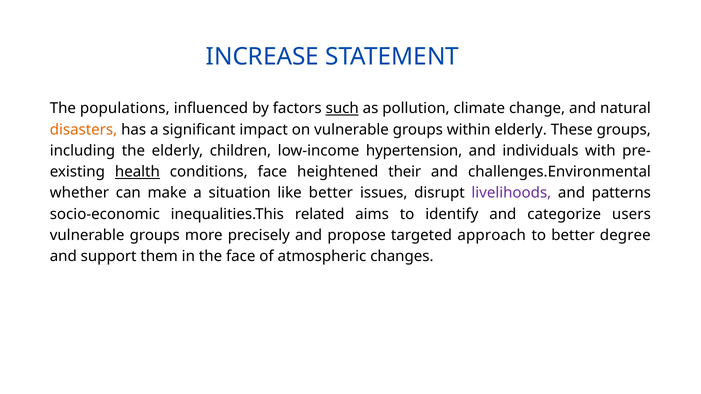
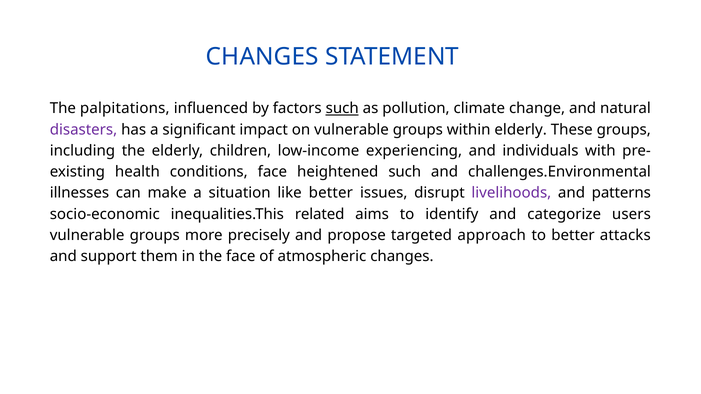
INCREASE: INCREASE -> CHANGES (262, 57)
populations: populations -> palpitations (125, 109)
disasters colour: orange -> purple (84, 130)
hypertension: hypertension -> experiencing (414, 151)
health underline: present -> none (137, 172)
heightened their: their -> such (405, 172)
whether: whether -> illnesses (79, 193)
degree: degree -> attacks (625, 235)
